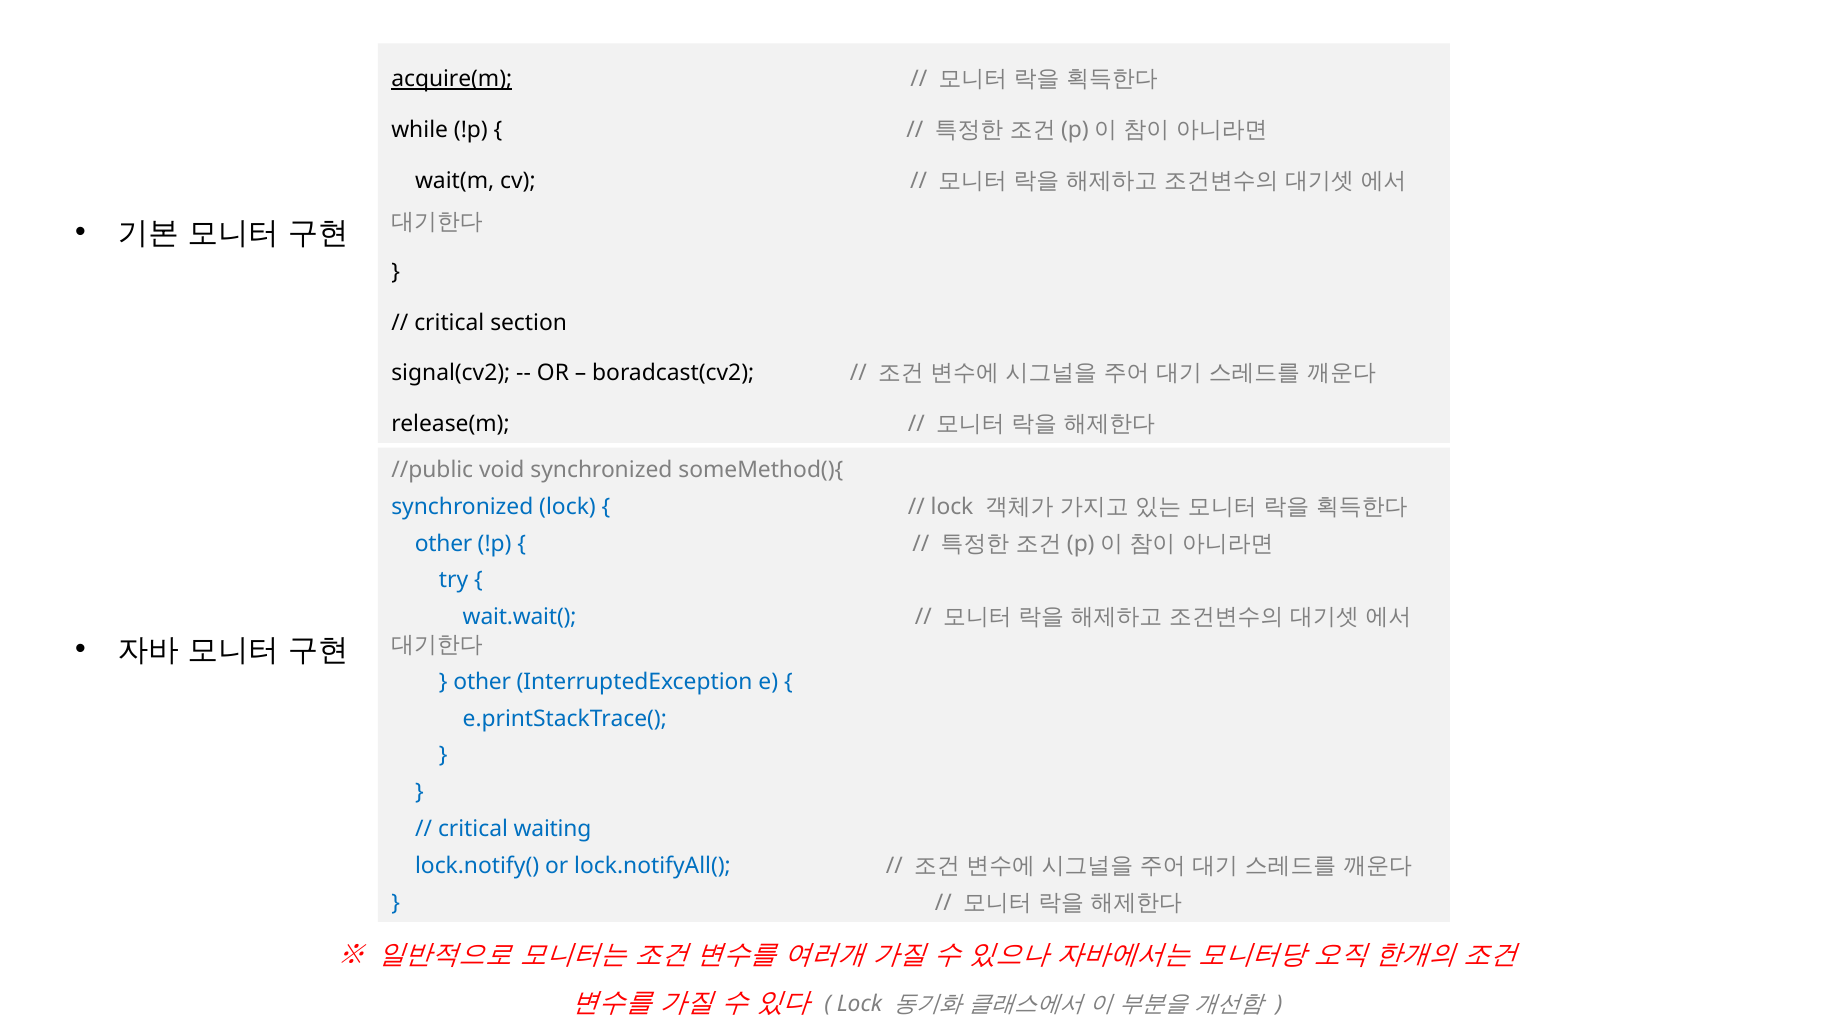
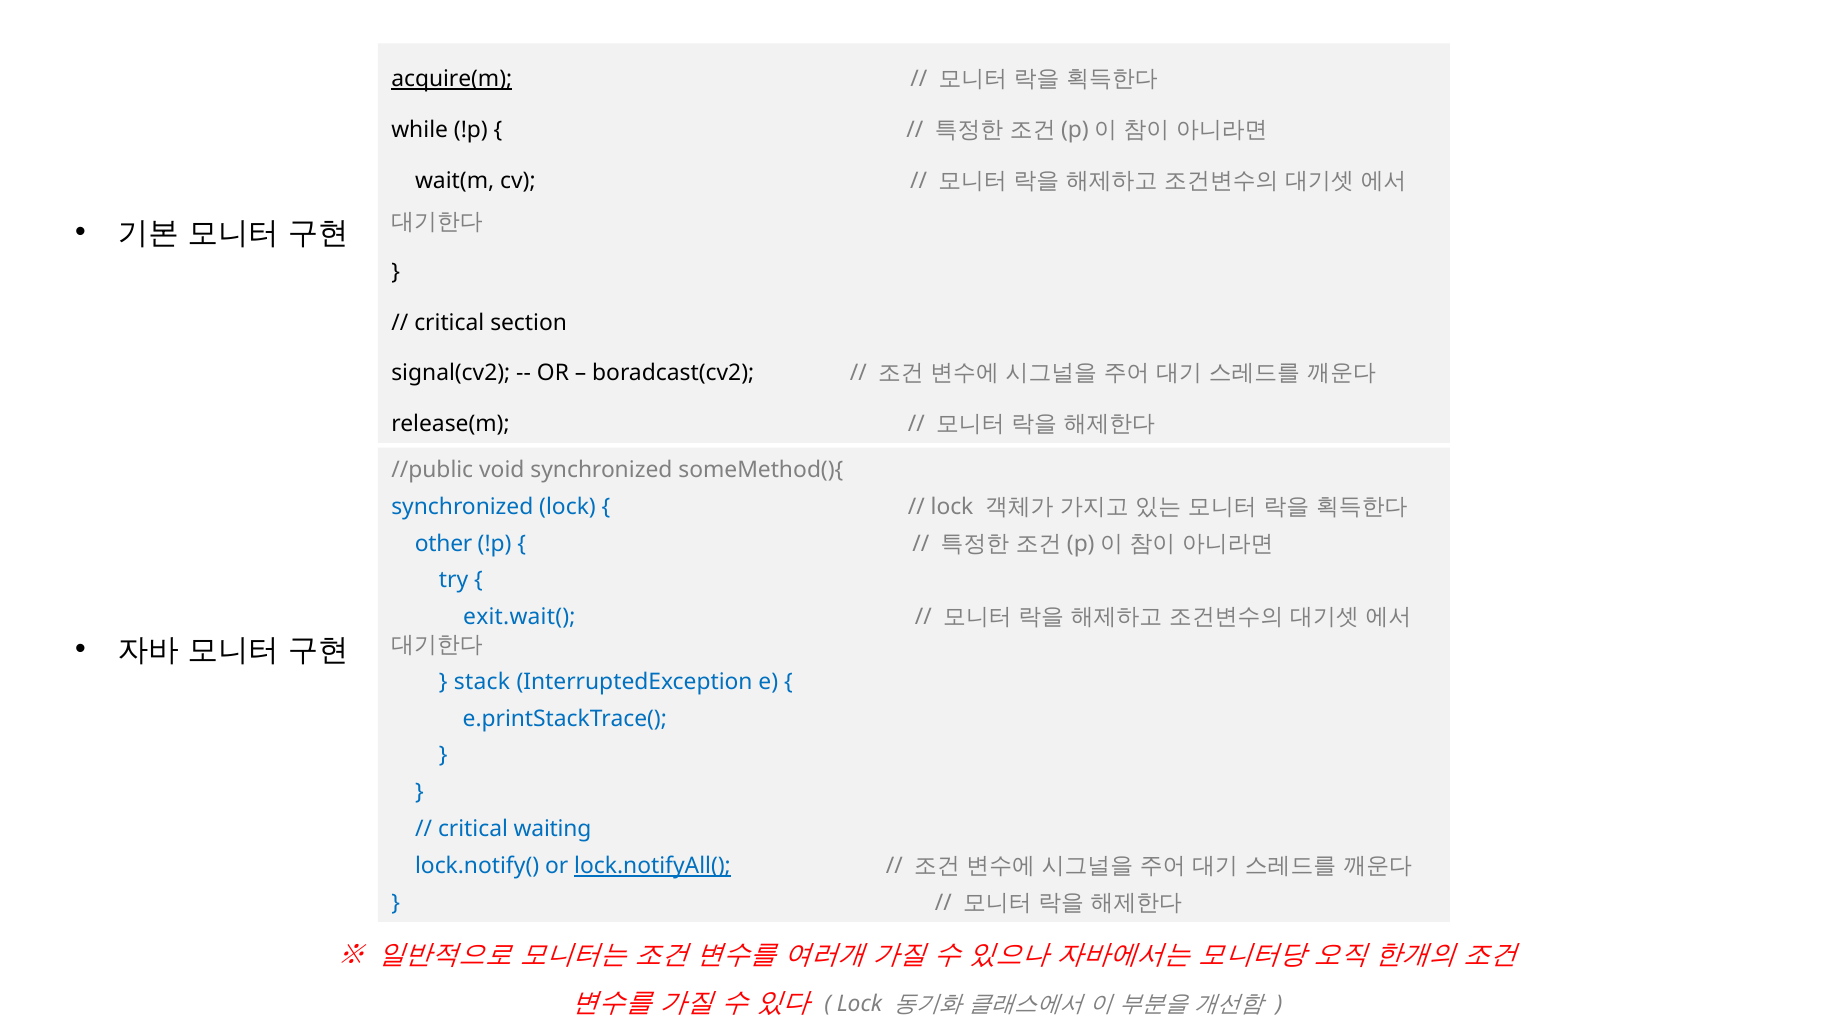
wait.wait(: wait.wait( -> exit.wait( (519, 617)
other: other -> stack (482, 682)
lock.notifyAll( underline: none -> present (653, 866)
